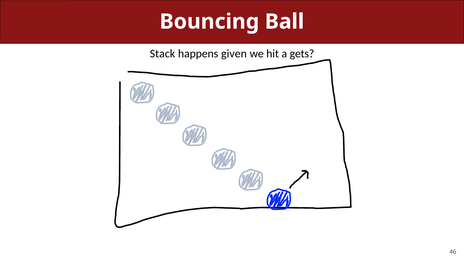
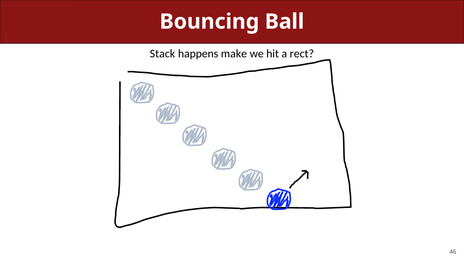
given: given -> make (234, 54)
gets: gets -> rect (302, 54)
